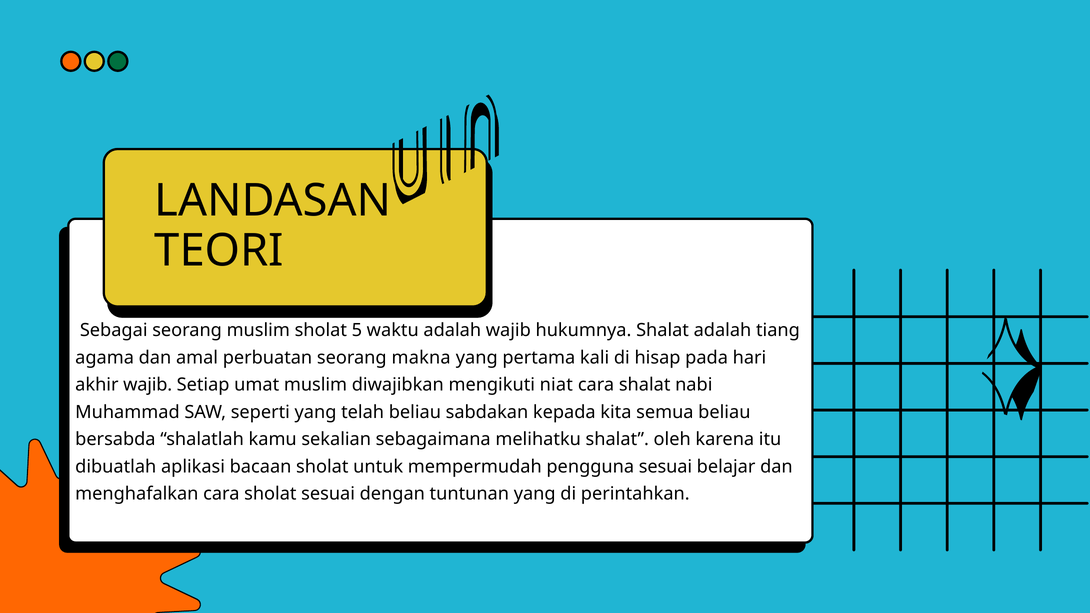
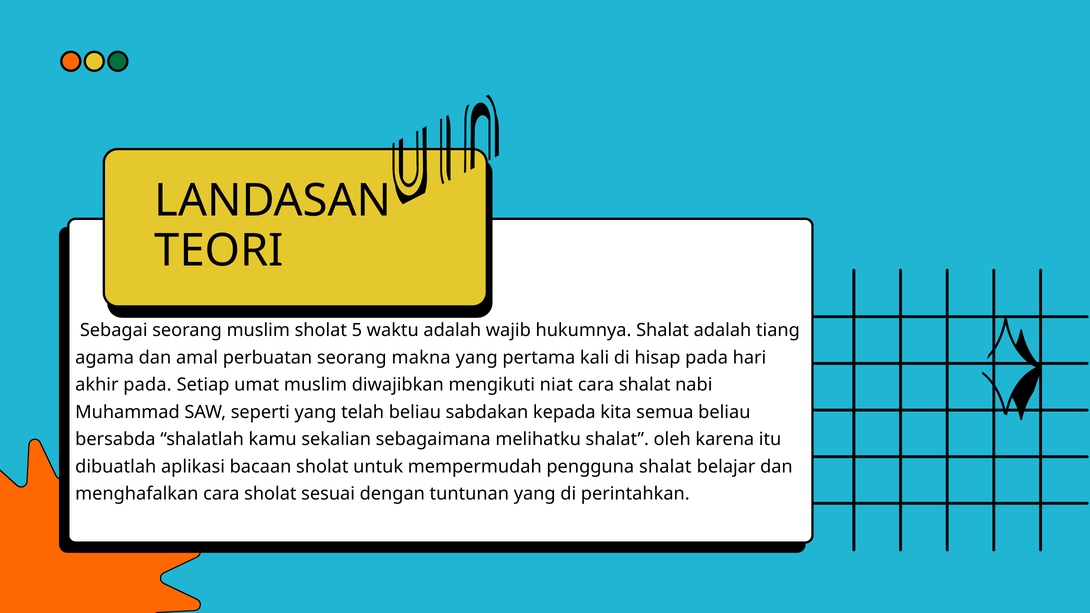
akhir wajib: wajib -> pada (147, 385)
pengguna sesuai: sesuai -> shalat (665, 467)
